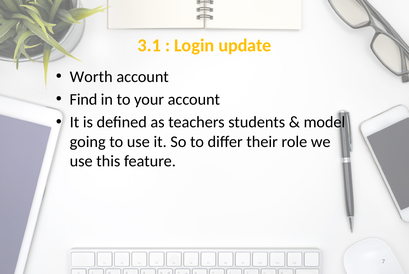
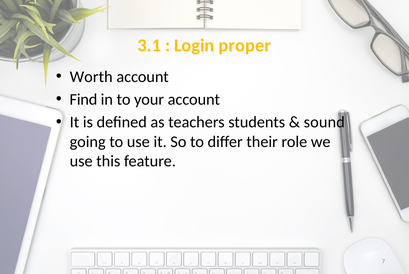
update: update -> proper (245, 45)
model: model -> sound (324, 122)
